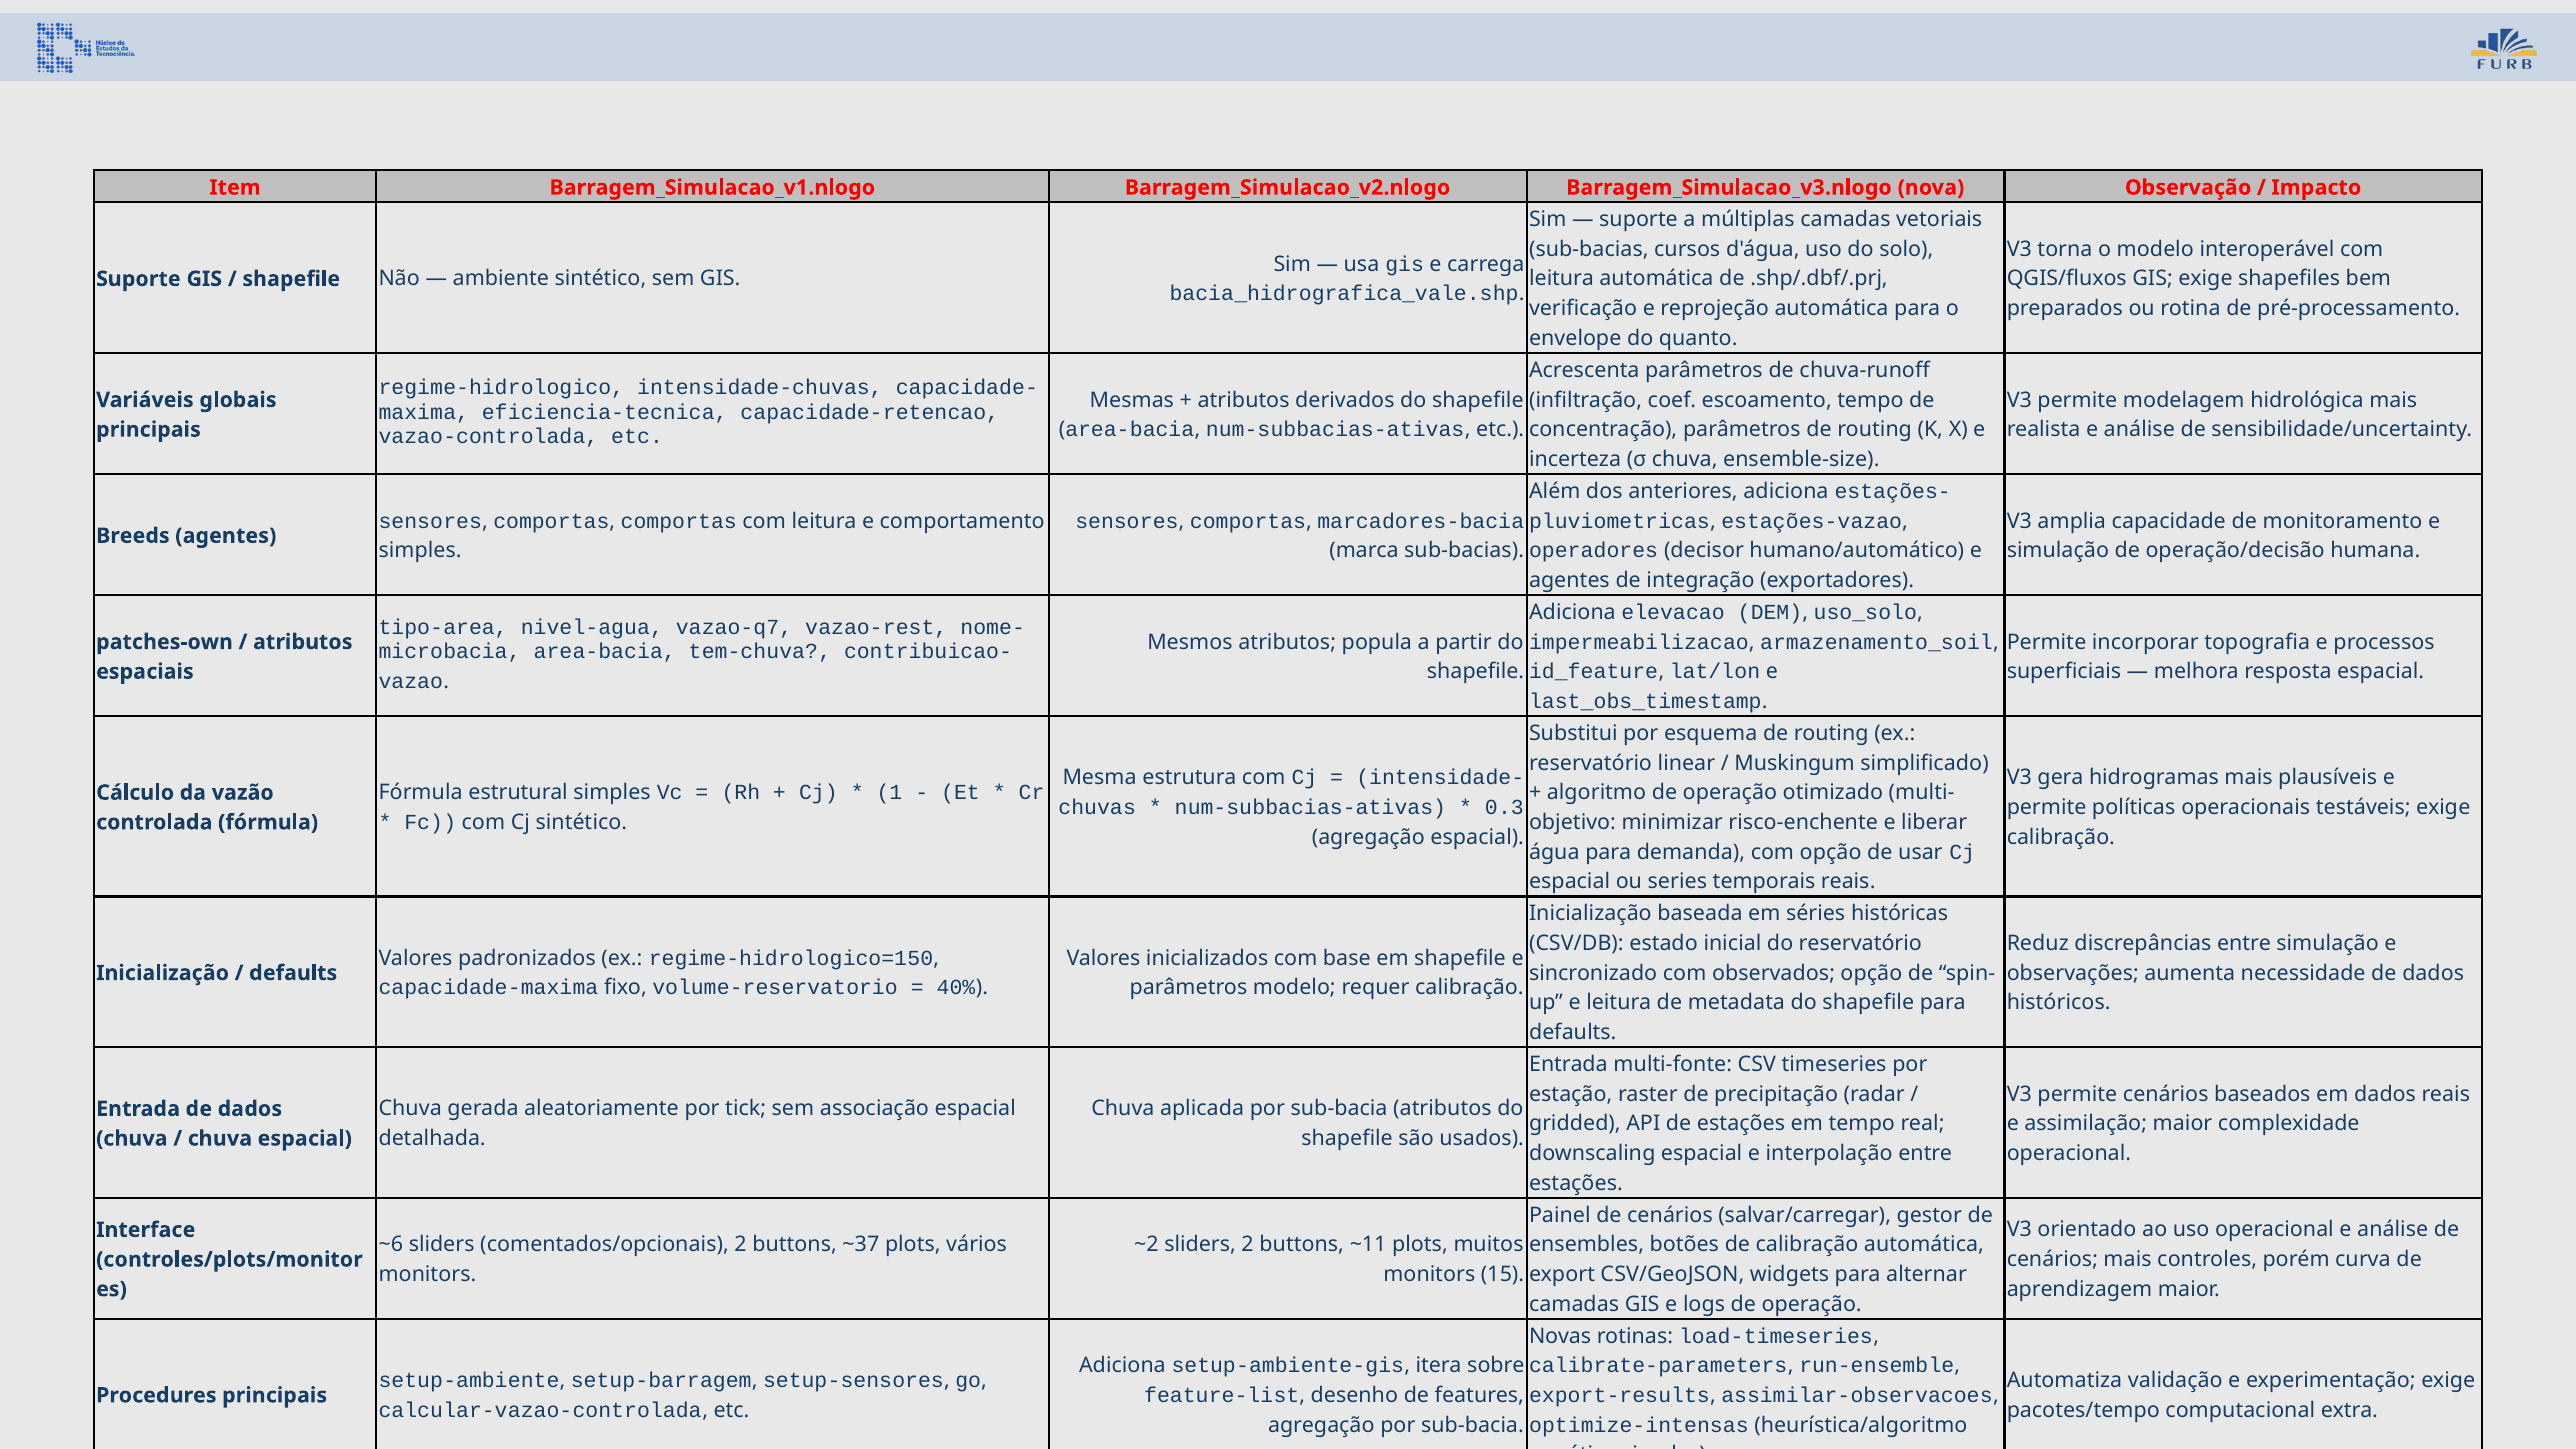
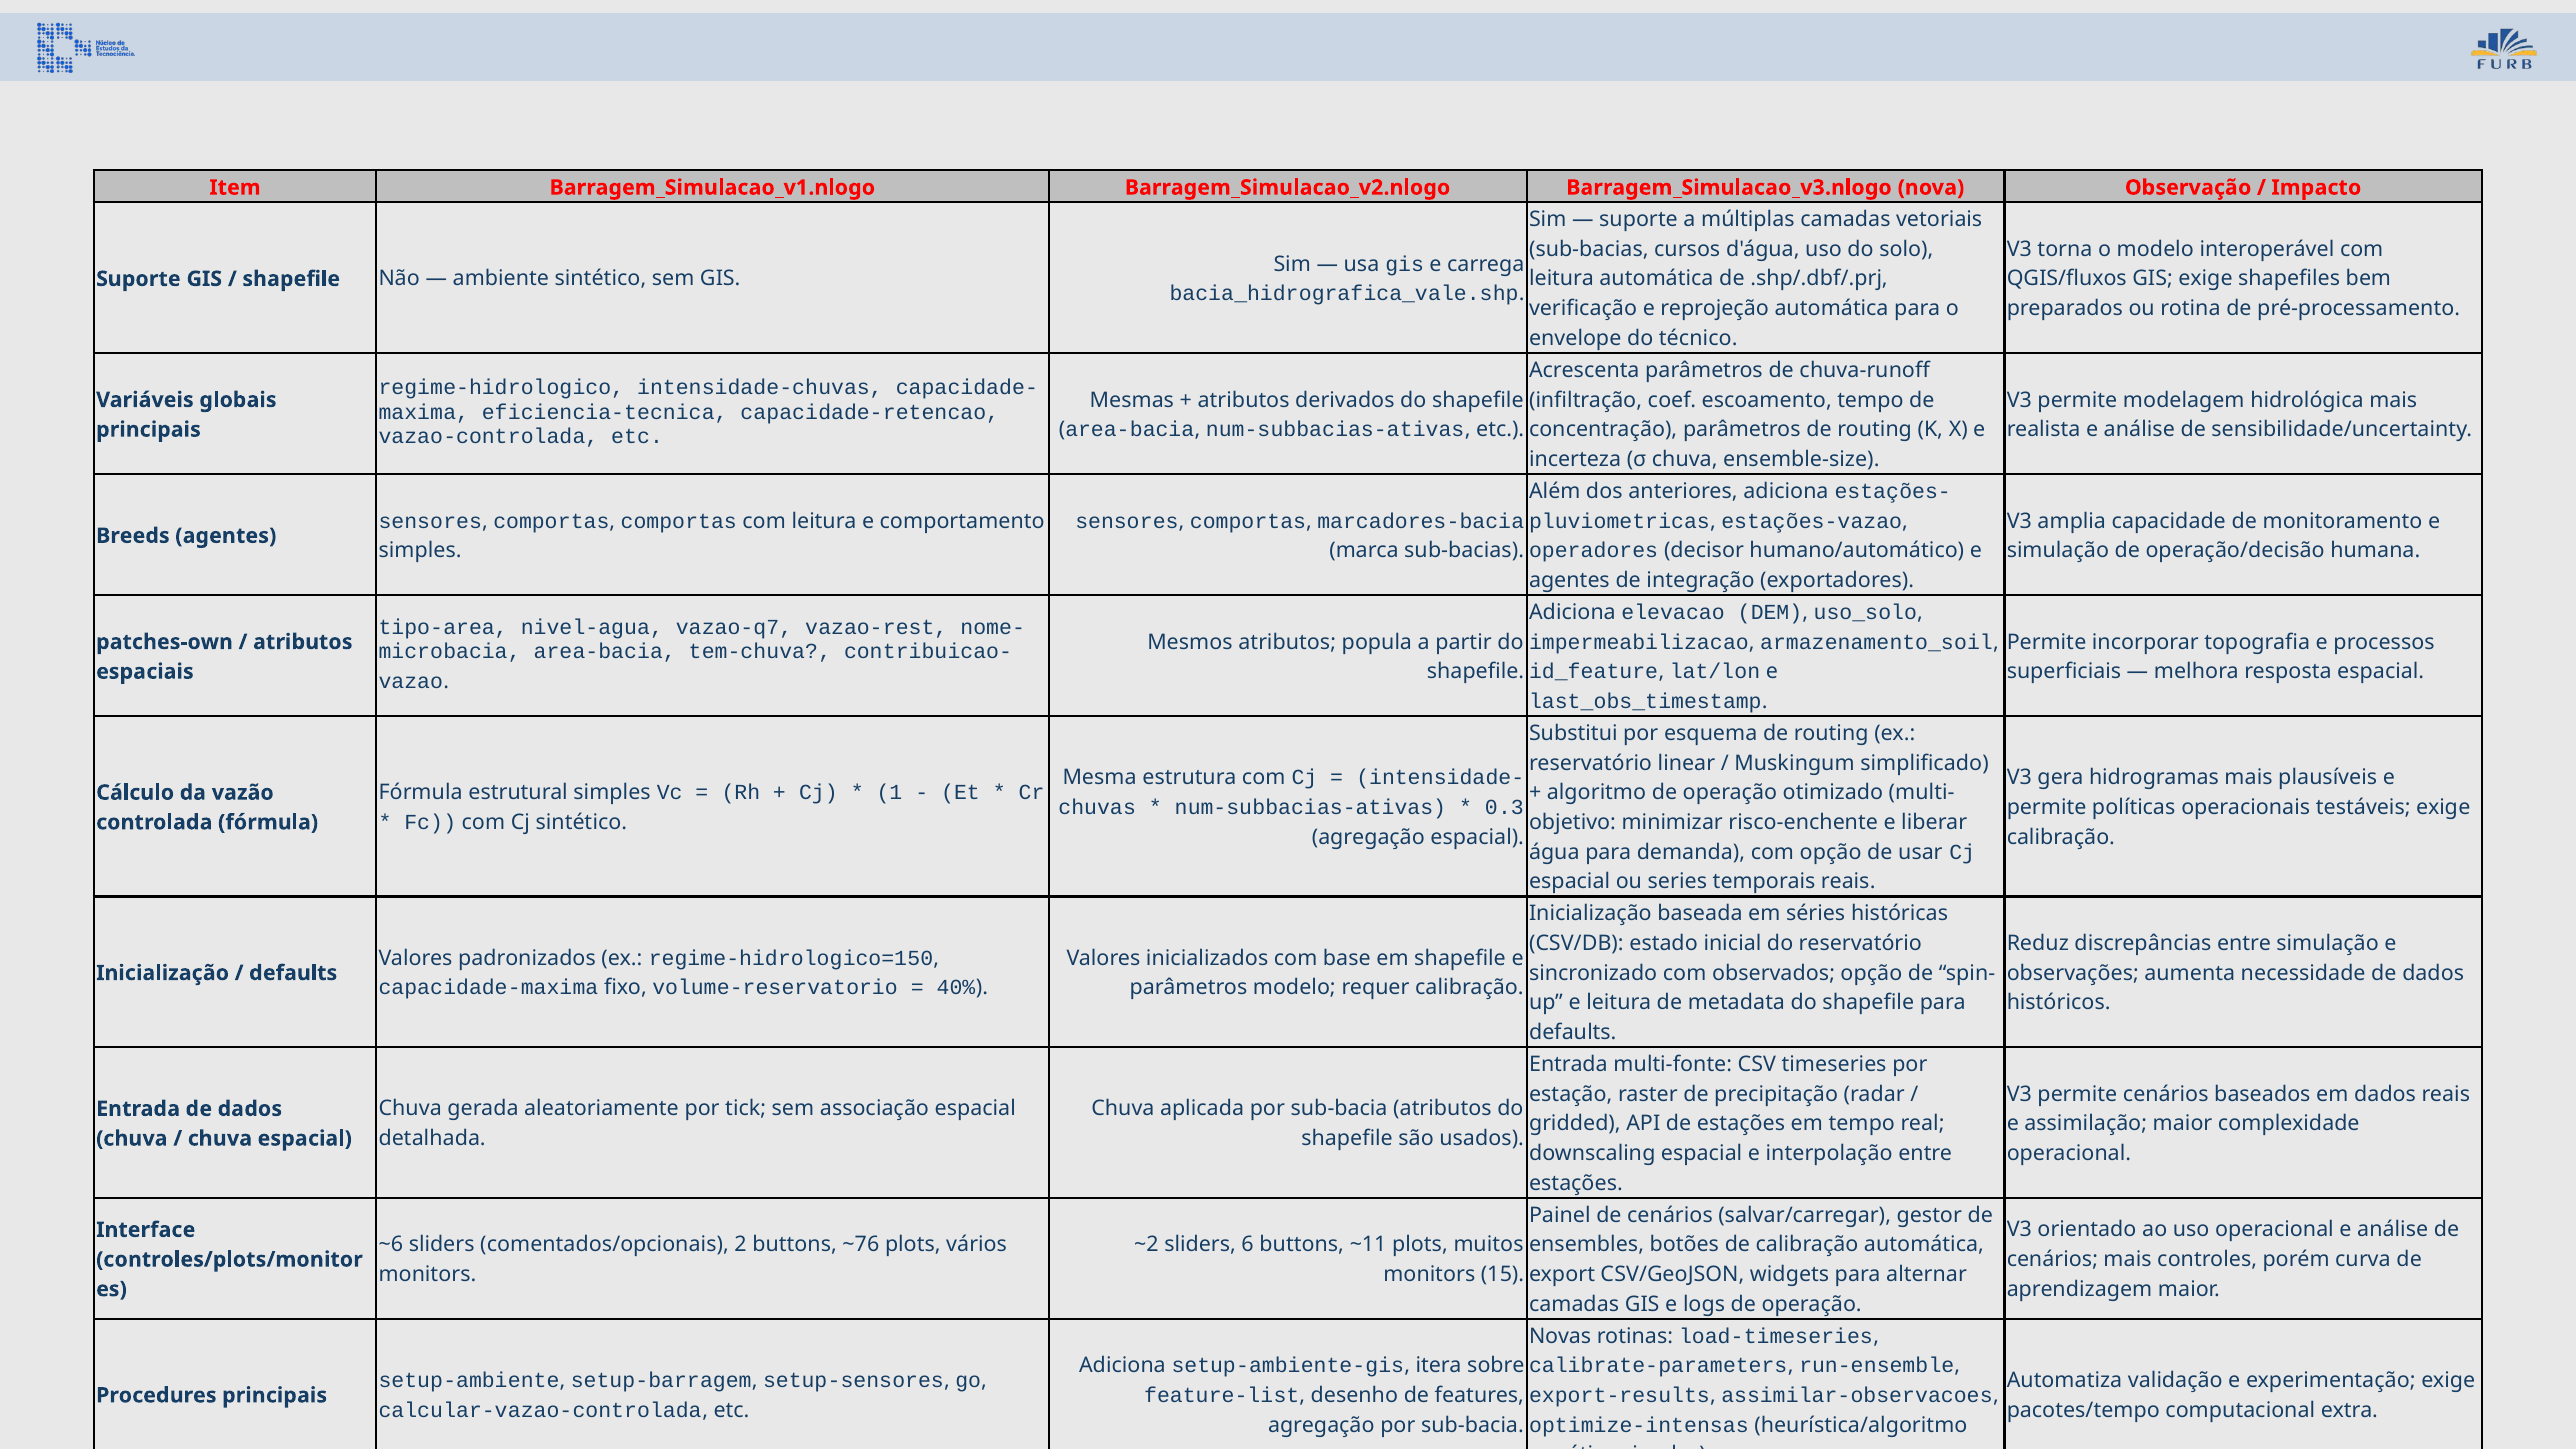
quanto: quanto -> técnico (1698, 338)
~37: ~37 -> ~76 (861, 1245)
sliders 2: 2 -> 6 (1248, 1245)
